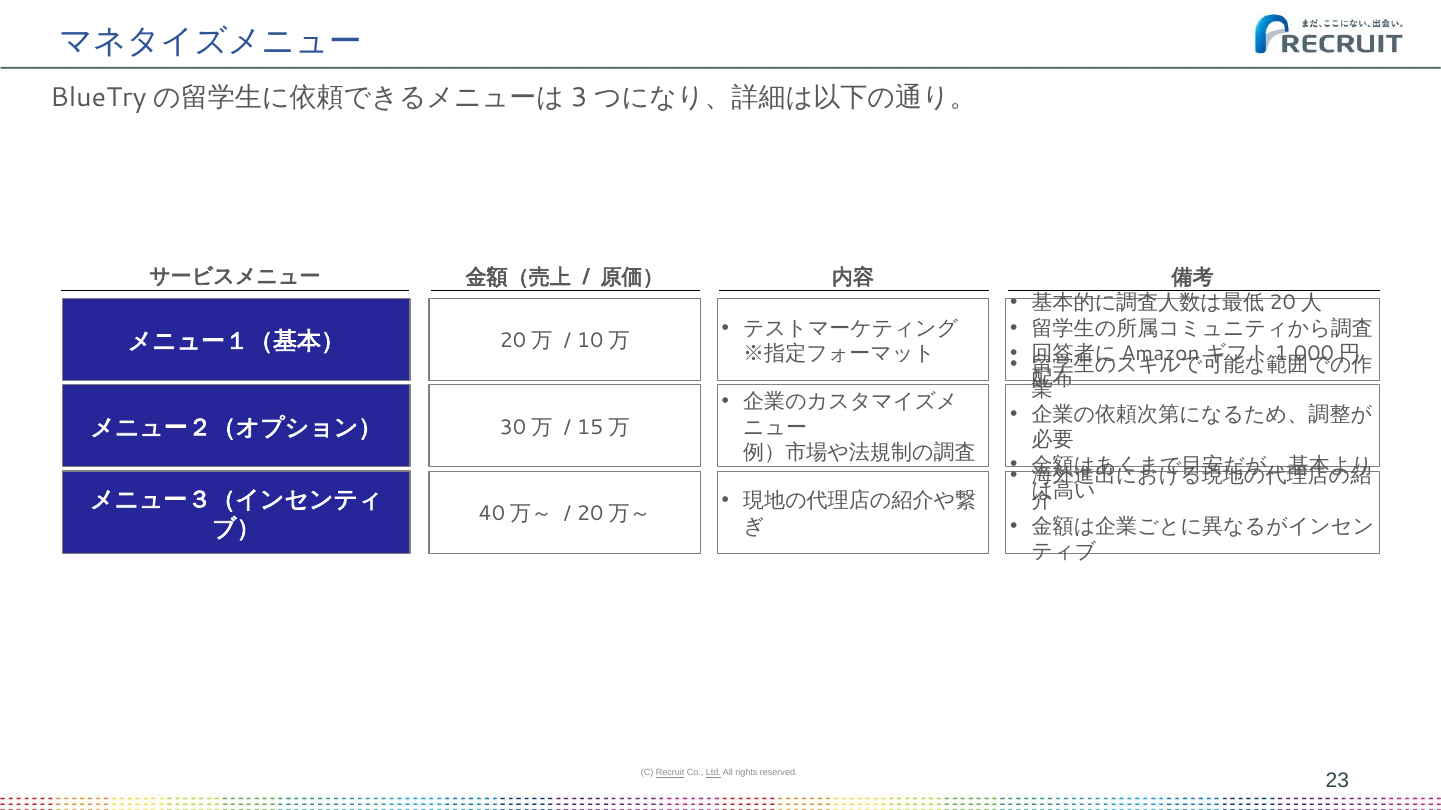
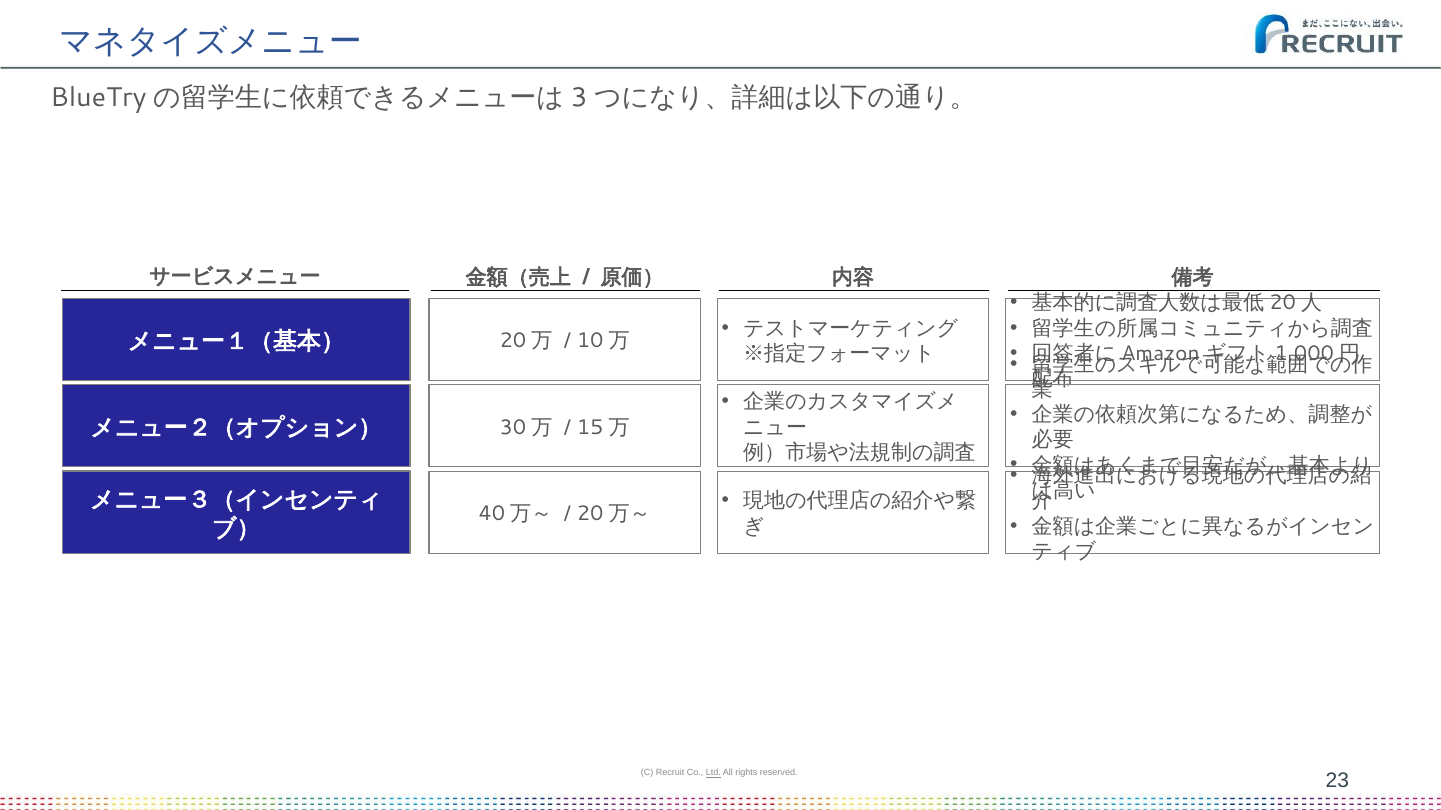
Recruit underline: present -> none (670, 773)
